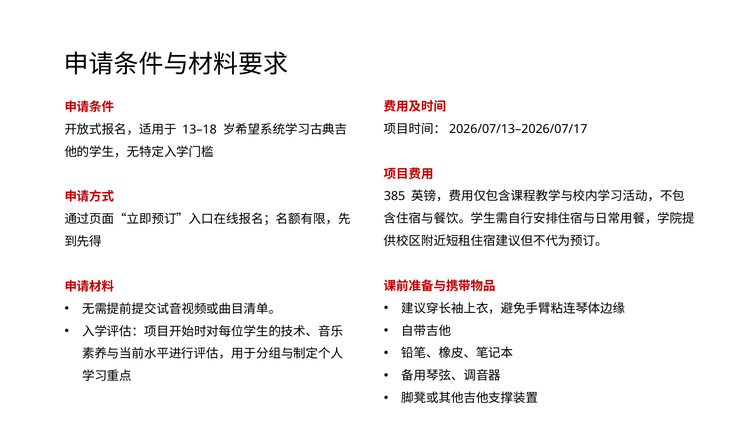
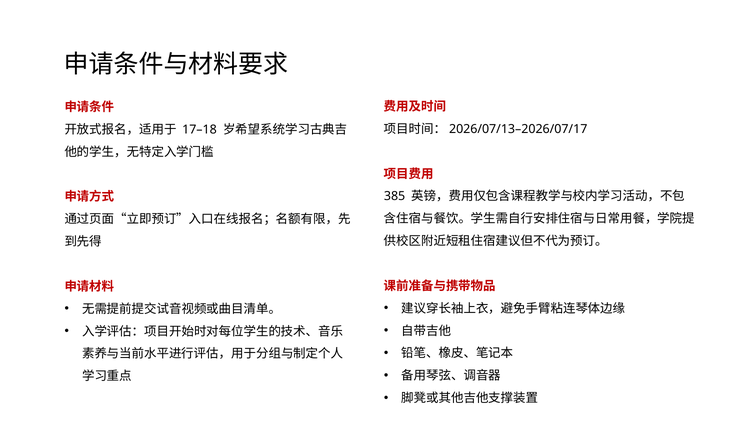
13–18: 13–18 -> 17–18 (199, 129)
